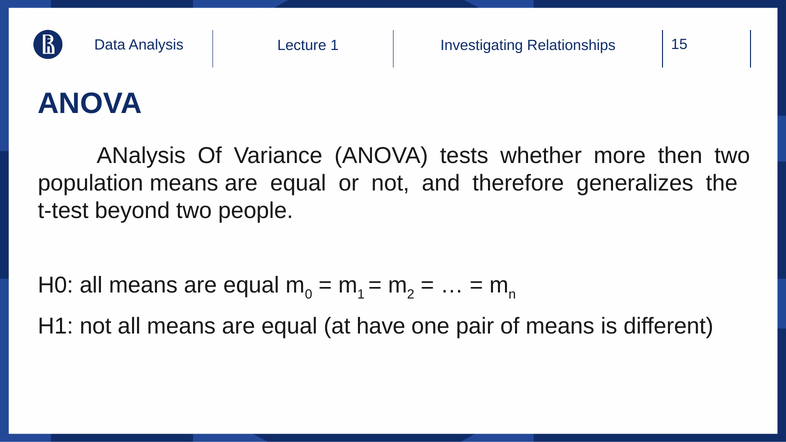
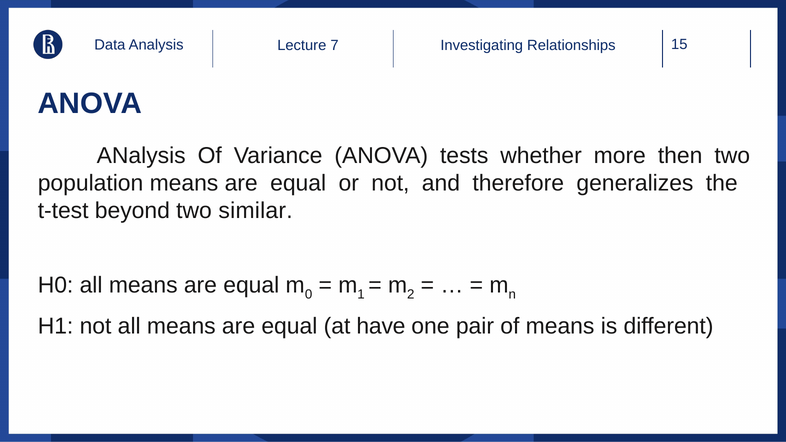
Lecture 1: 1 -> 7 (334, 45)
people: people -> similar (256, 211)
